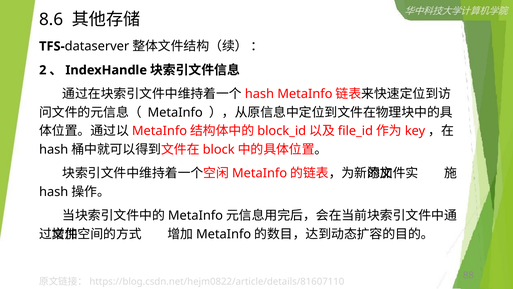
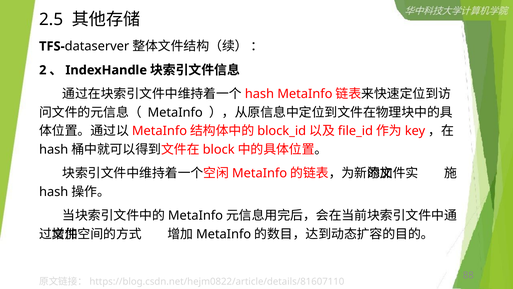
8.6: 8.6 -> 2.5 (51, 19)
